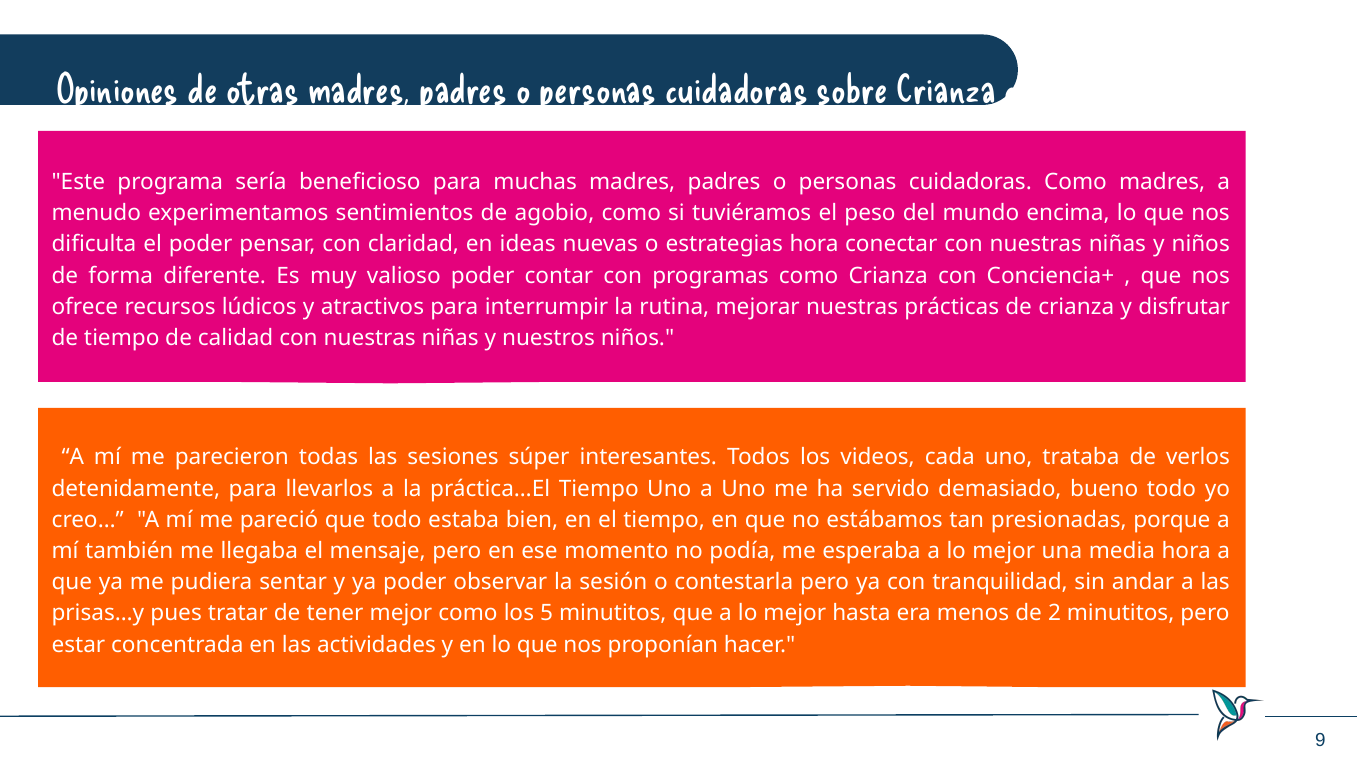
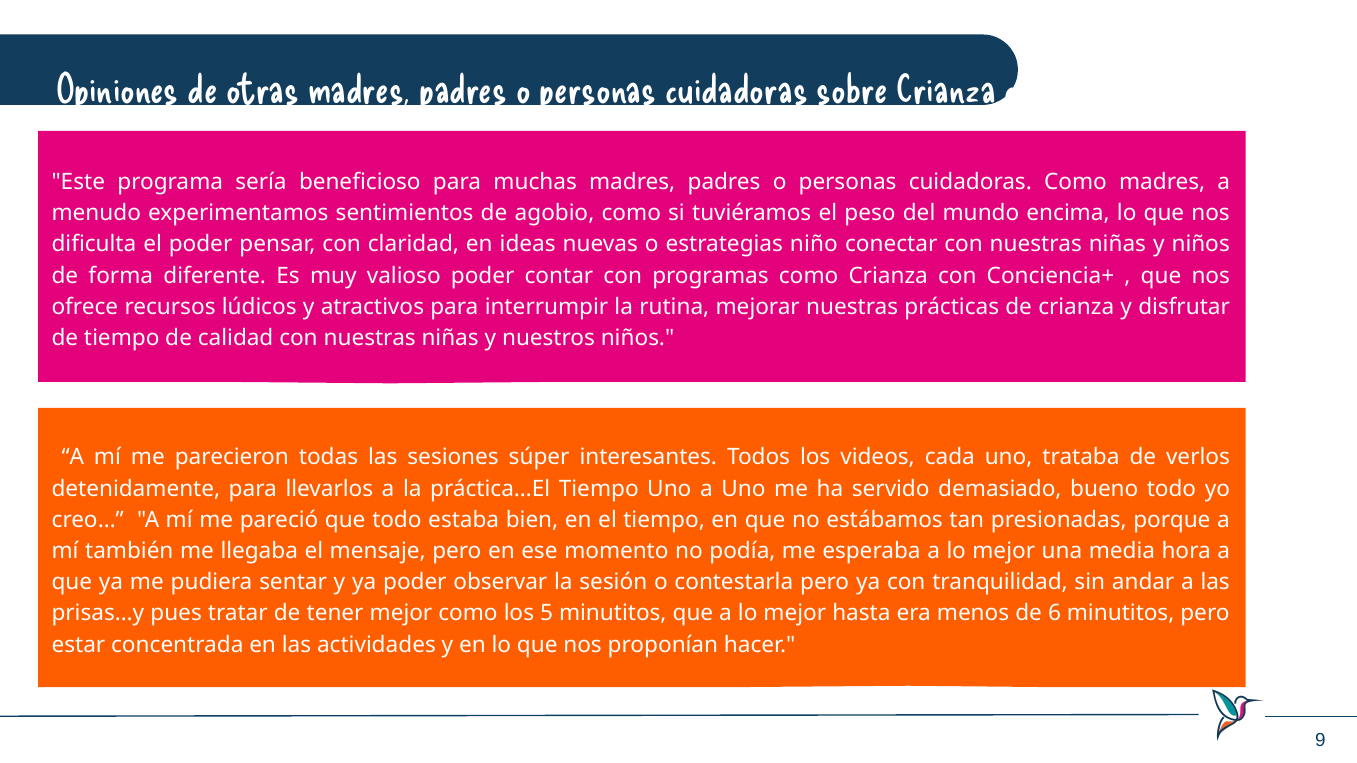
estrategias hora: hora -> niño (814, 244)
2: 2 -> 6 (1054, 614)
